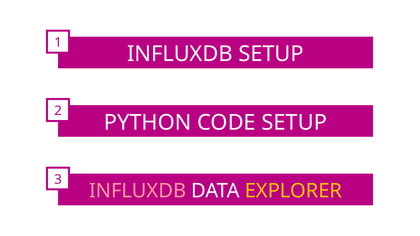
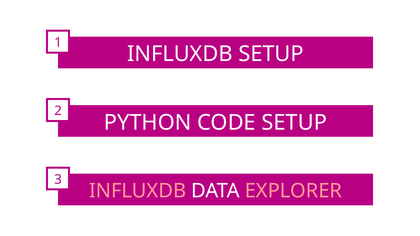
EXPLORER colour: yellow -> pink (293, 191)
